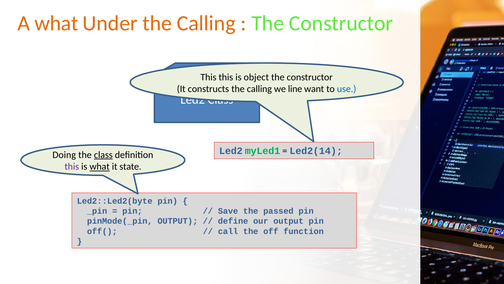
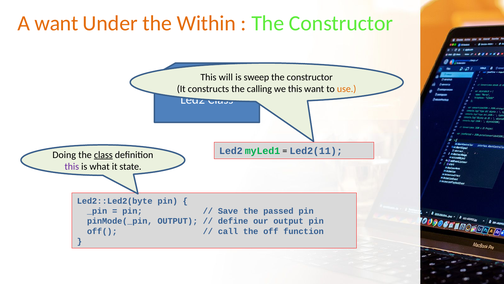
A what: what -> want (56, 23)
Under the Calling: Calling -> Within (206, 23)
This this: this -> will (226, 77)
object: object -> sweep (256, 77)
we line: line -> this (295, 89)
use colour: blue -> orange (347, 89)
Led2(14: Led2(14 -> Led2(11 (316, 151)
what underline: present -> none (100, 166)
